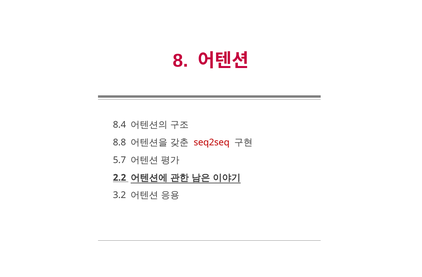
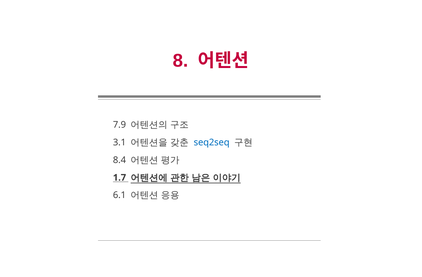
8.4: 8.4 -> 7.9 (119, 125)
8.8: 8.8 -> 3.1 (119, 142)
seq2seq colour: red -> blue (212, 142)
5.7: 5.7 -> 8.4 (119, 160)
2.2: 2.2 -> 1.7 (120, 178)
3.2: 3.2 -> 6.1 (119, 195)
